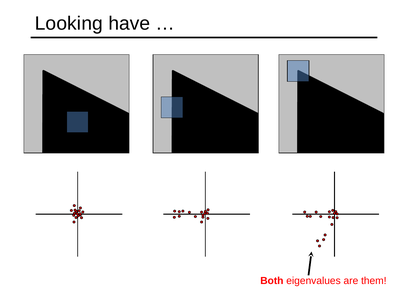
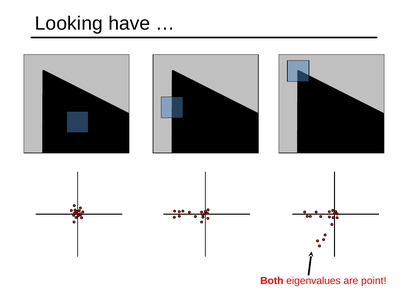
them: them -> point (374, 281)
